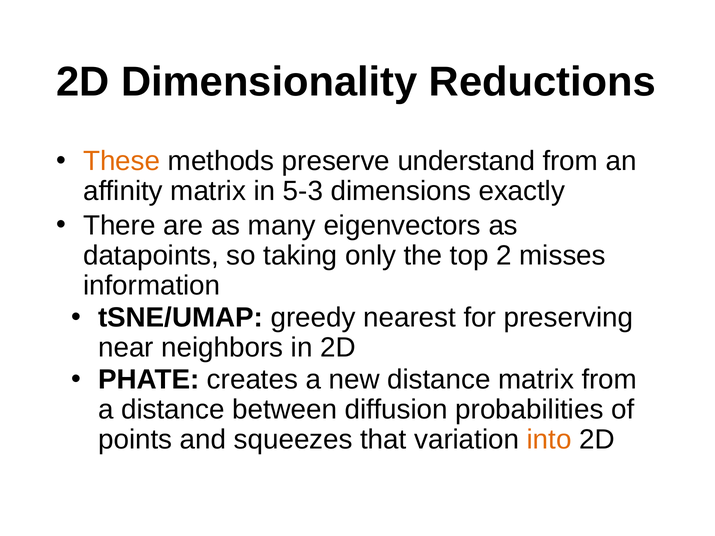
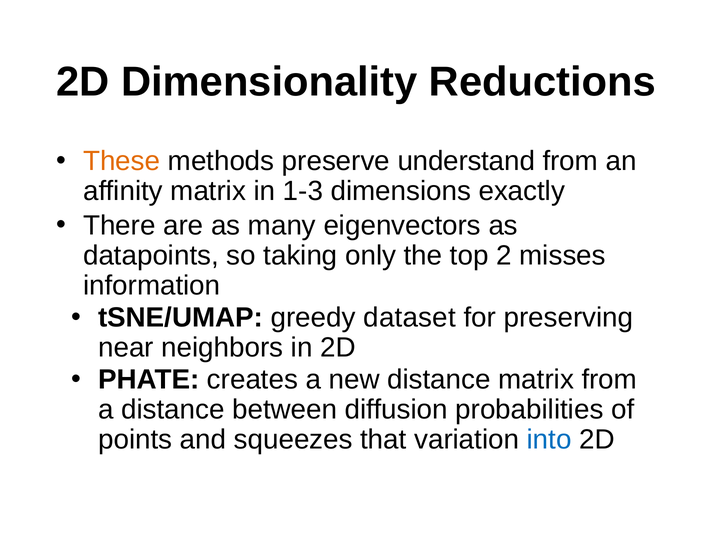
5-3: 5-3 -> 1-3 (303, 191)
nearest: nearest -> dataset (410, 318)
into colour: orange -> blue (549, 440)
